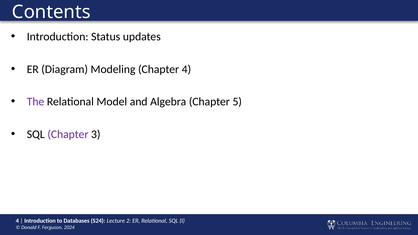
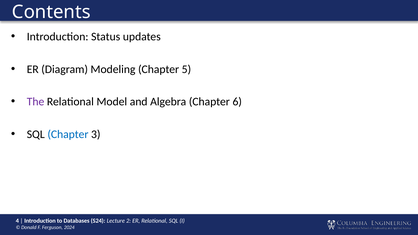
Chapter 4: 4 -> 5 (186, 69)
5: 5 -> 6 (237, 102)
Chapter colour: purple -> blue (68, 134)
